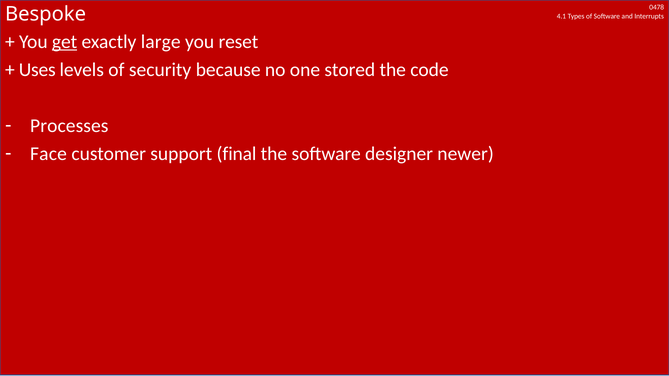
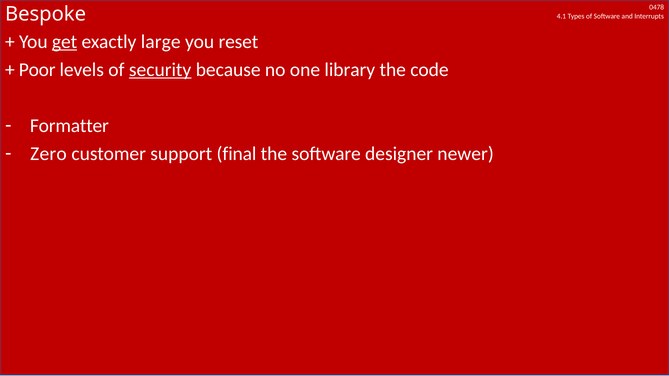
Uses: Uses -> Poor (37, 70)
security underline: none -> present (160, 70)
stored: stored -> library (350, 70)
Processes: Processes -> Formatter (69, 126)
Face: Face -> Zero (48, 154)
